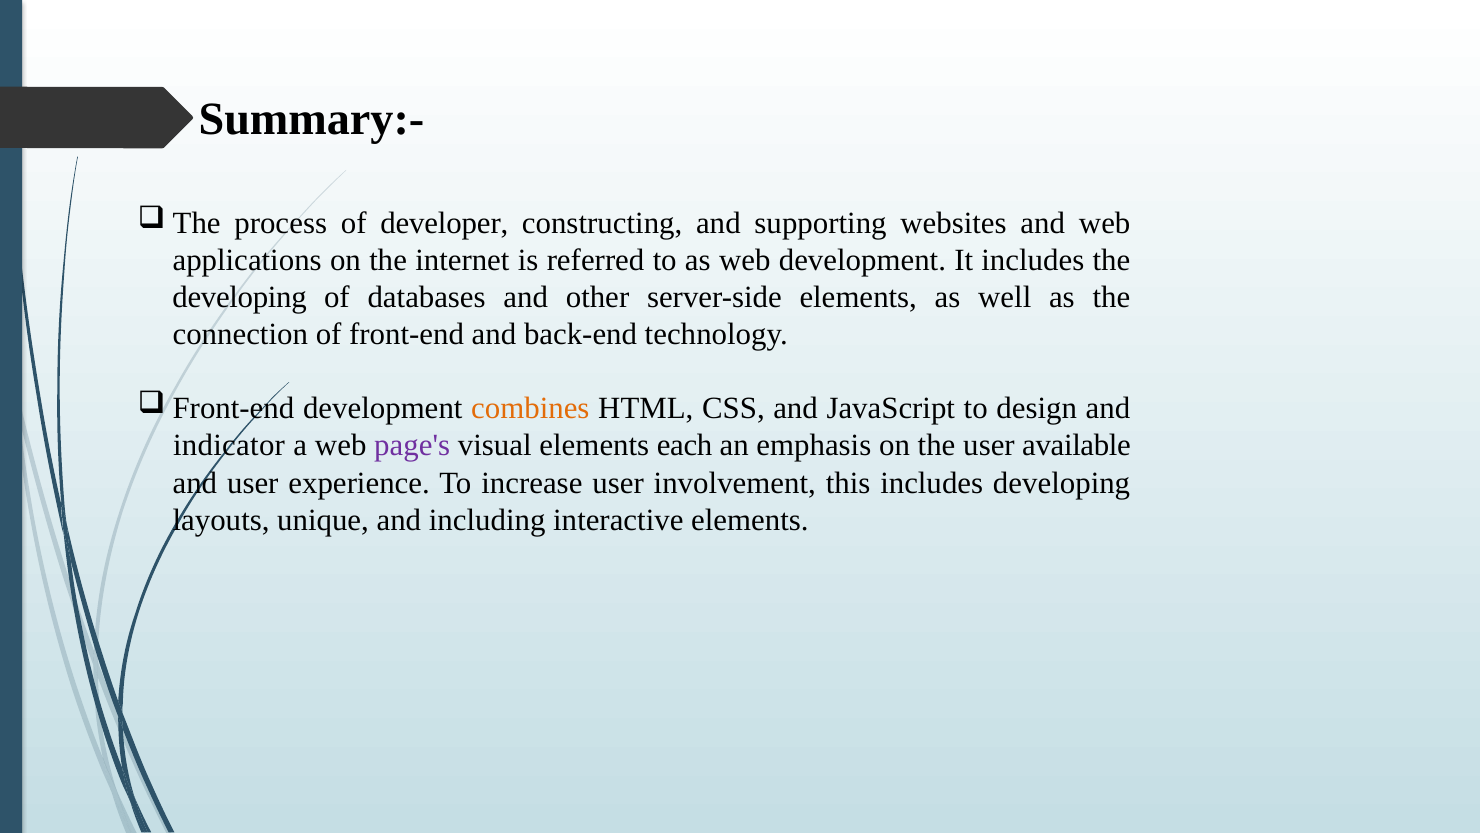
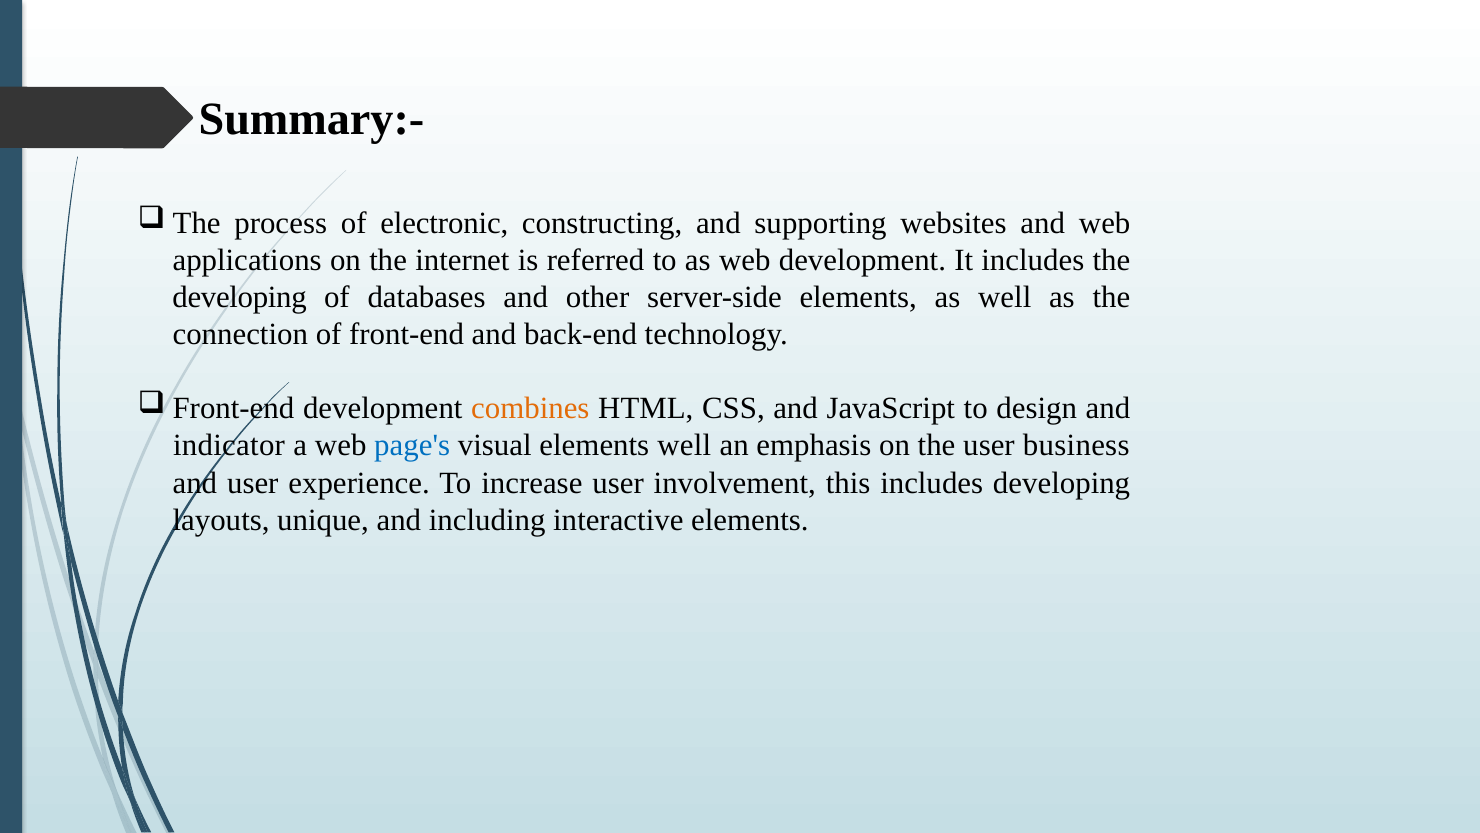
developer: developer -> electronic (444, 223)
page's colour: purple -> blue (412, 446)
elements each: each -> well (684, 446)
available: available -> business (1076, 446)
